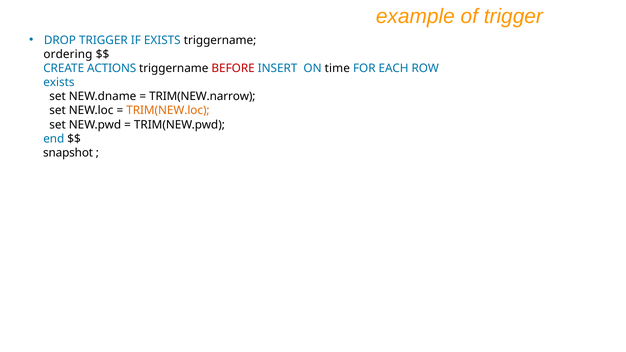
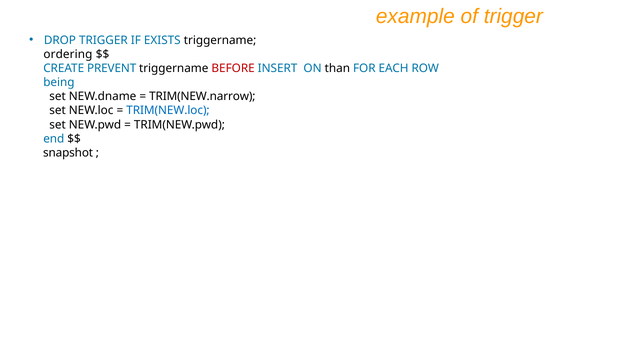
ACTIONS: ACTIONS -> PREVENT (112, 68)
time: time -> than (337, 68)
exists: exists -> being (59, 82)
TRIM(NEW.loc colour: orange -> blue (168, 111)
